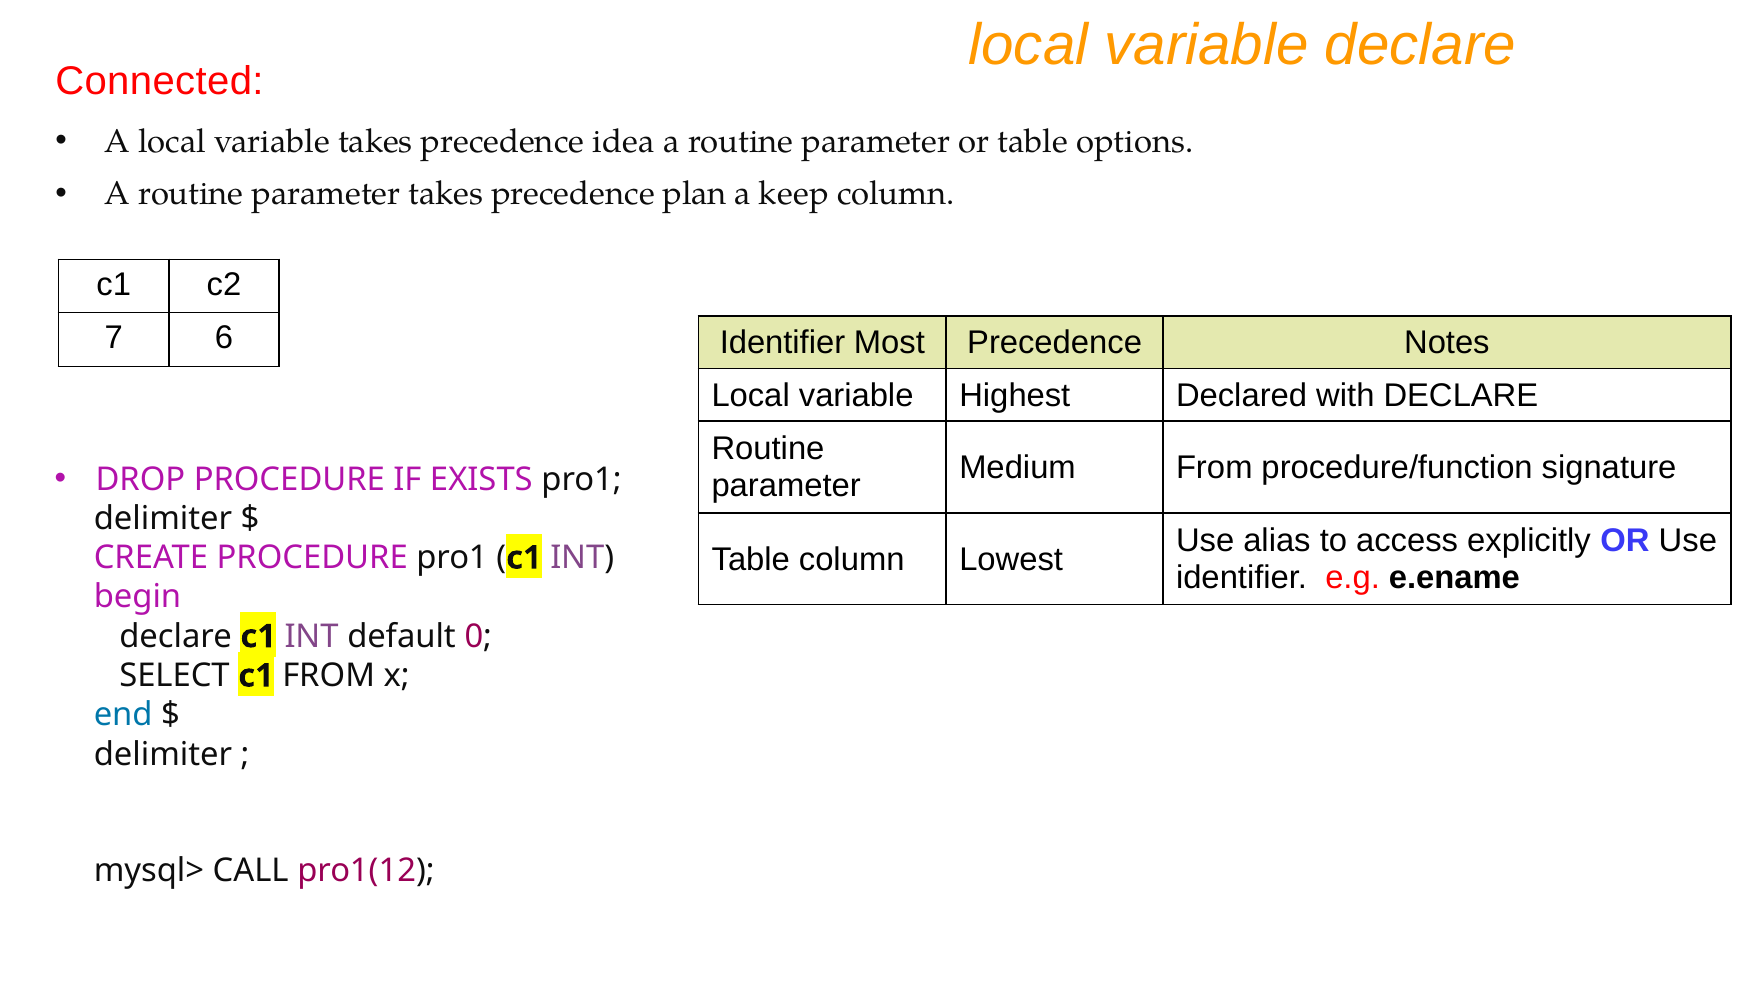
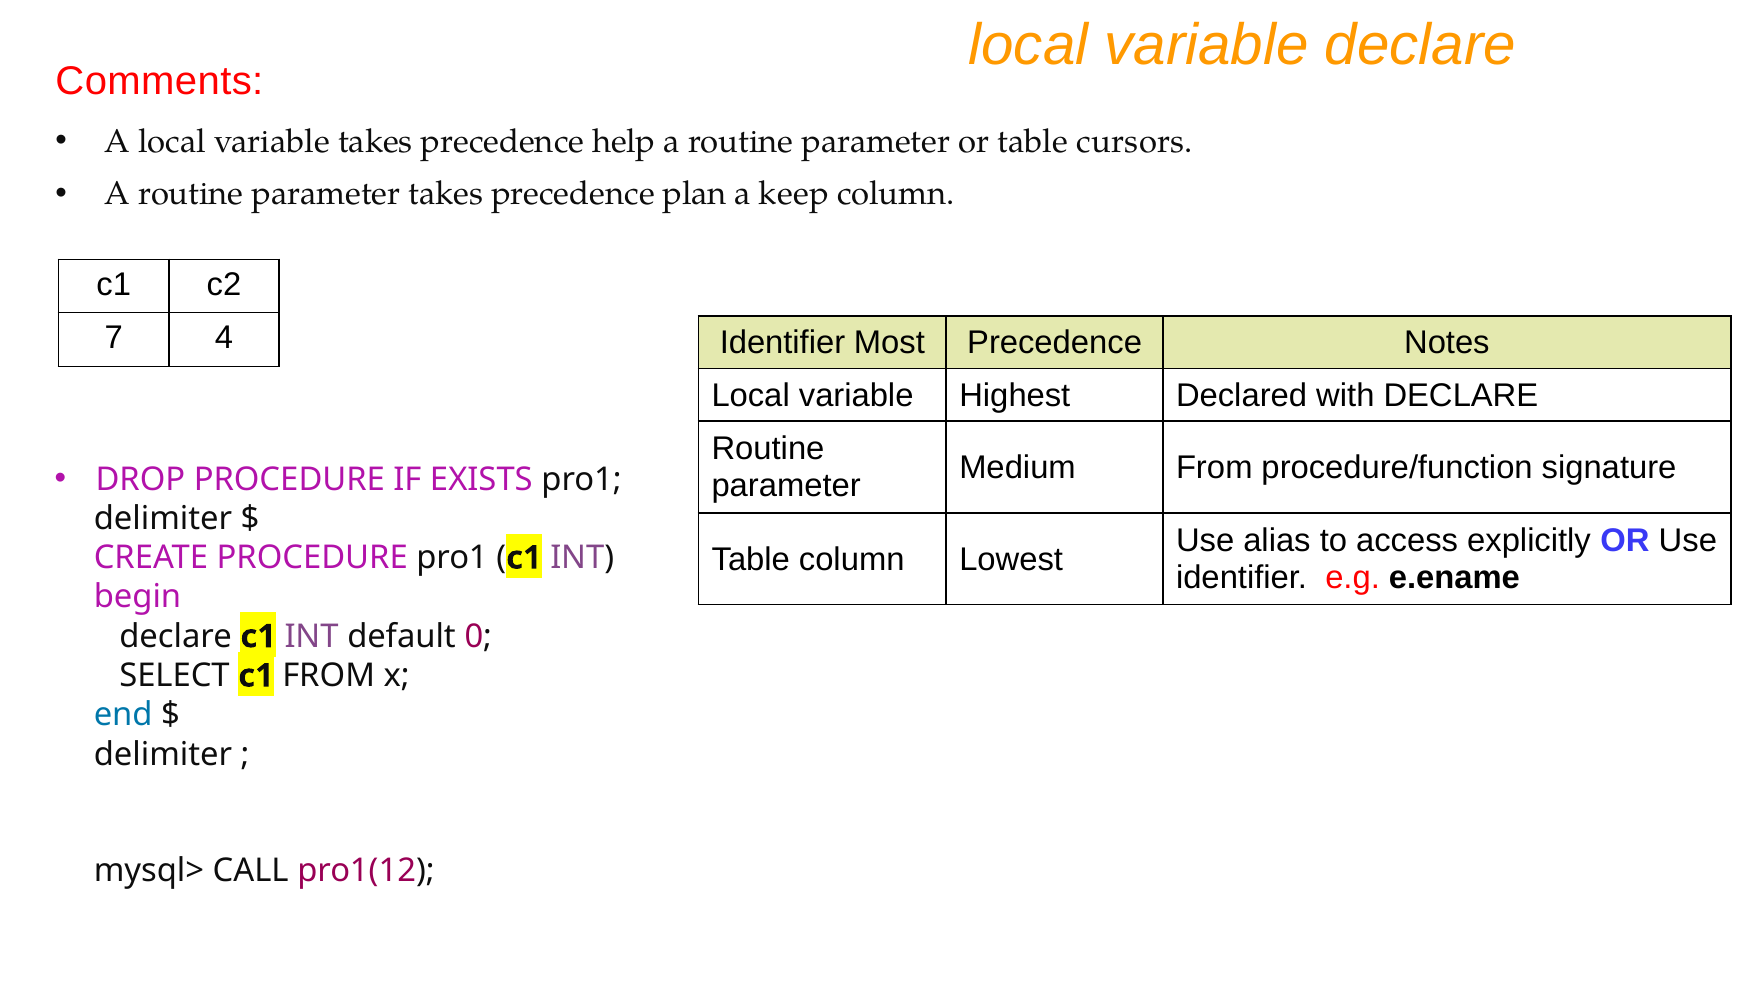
Connected: Connected -> Comments (159, 81)
idea: idea -> help (624, 142)
options: options -> cursors (1135, 142)
6: 6 -> 4 (224, 338)
